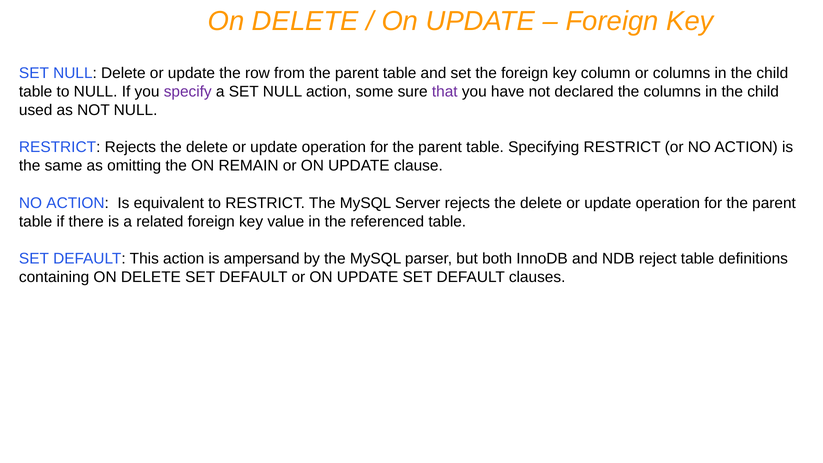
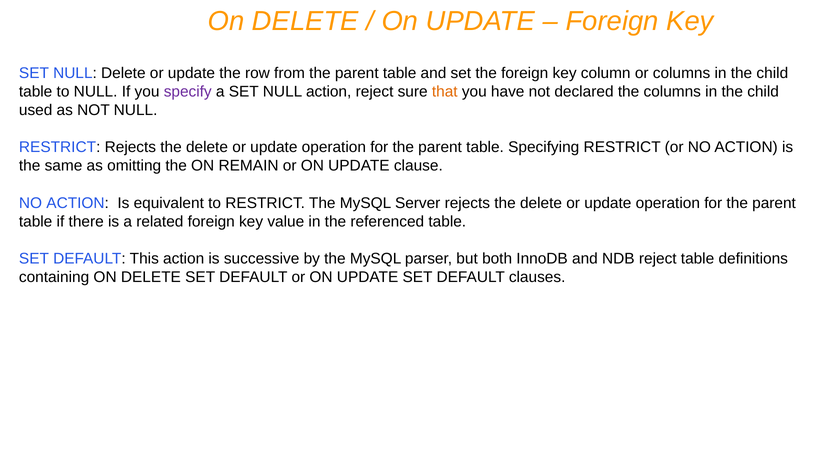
action some: some -> reject (375, 92)
that colour: purple -> orange (445, 92)
ampersand: ampersand -> successive (262, 258)
